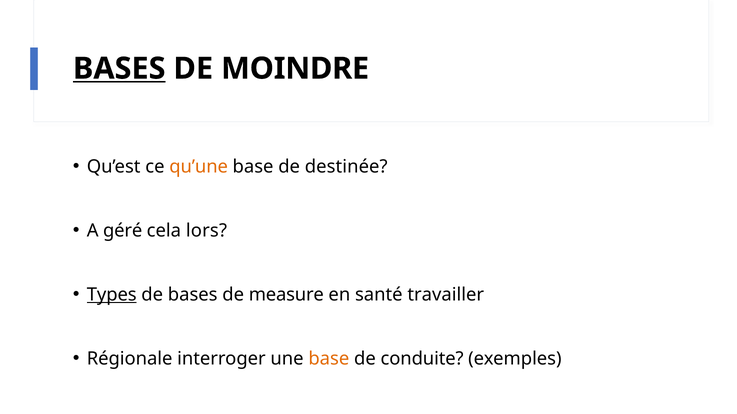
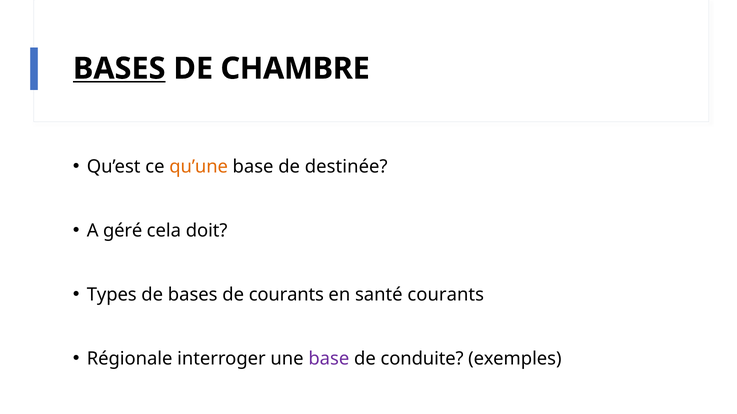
MOINDRE: MOINDRE -> CHAMBRE (295, 69)
lors: lors -> doit (207, 231)
Types underline: present -> none (112, 295)
de measure: measure -> courants (286, 295)
santé travailler: travailler -> courants (446, 295)
base colour: orange -> purple (329, 359)
